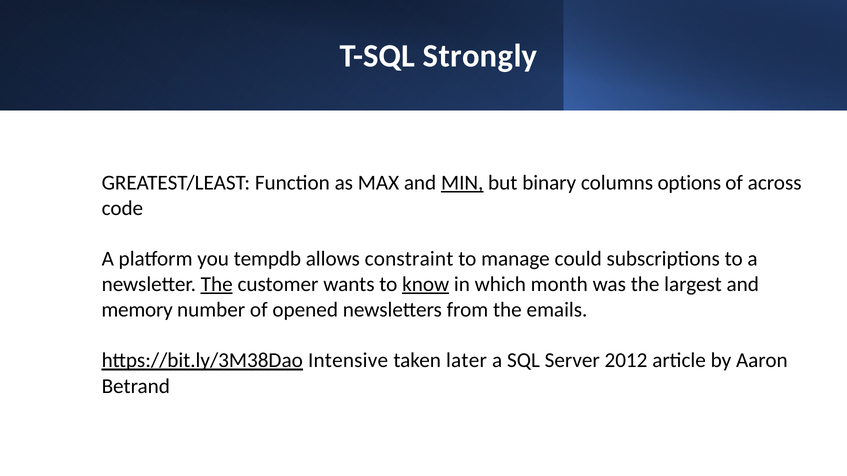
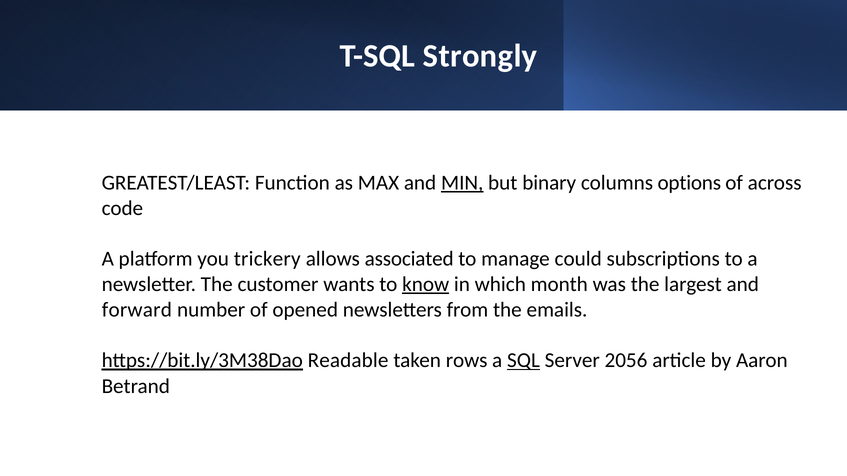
tempdb: tempdb -> trickery (267, 259)
constraint: constraint -> associated (409, 259)
The underline: present -> none (217, 285)
memory: memory -> forward (137, 310)
Intensive: Intensive -> Readable (348, 361)
later: later -> rows (467, 361)
SQL underline: none -> present (523, 361)
2012: 2012 -> 2056 (626, 361)
